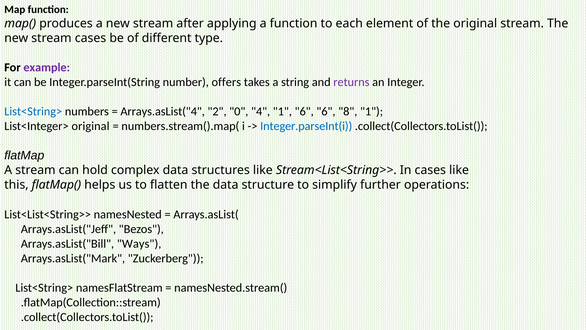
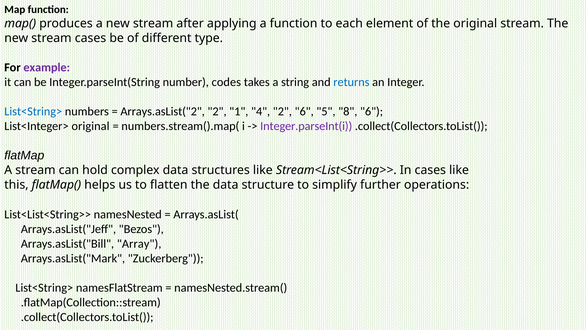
offers: offers -> codes (226, 82)
returns colour: purple -> blue (351, 82)
Arrays.asList("4: Arrays.asList("4 -> Arrays.asList("2 (163, 111)
0: 0 -> 1 (239, 111)
4 1: 1 -> 2 (282, 111)
6 6: 6 -> 5 (326, 111)
8 1: 1 -> 6 (372, 111)
Integer.parseInt(i colour: blue -> purple (306, 126)
Ways: Ways -> Array (139, 243)
